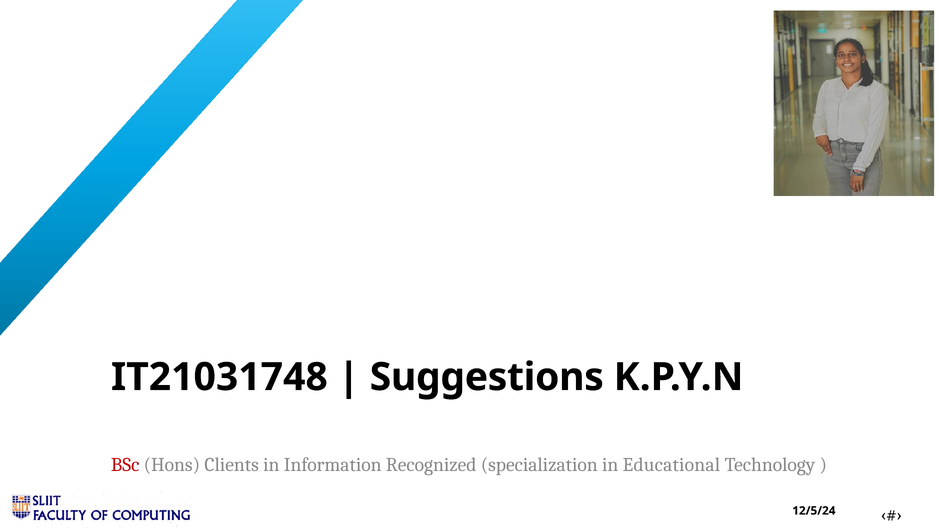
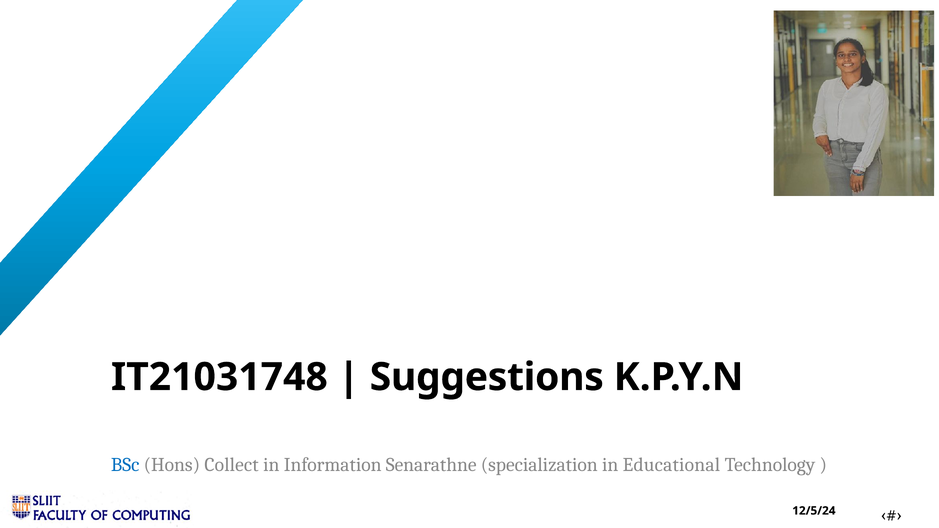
BSc colour: red -> blue (125, 465)
Clients: Clients -> Collect (232, 465)
Recognized: Recognized -> Senarathne (431, 465)
